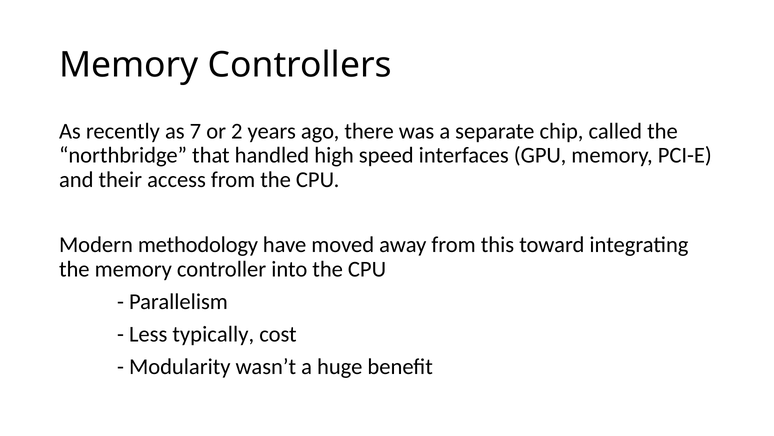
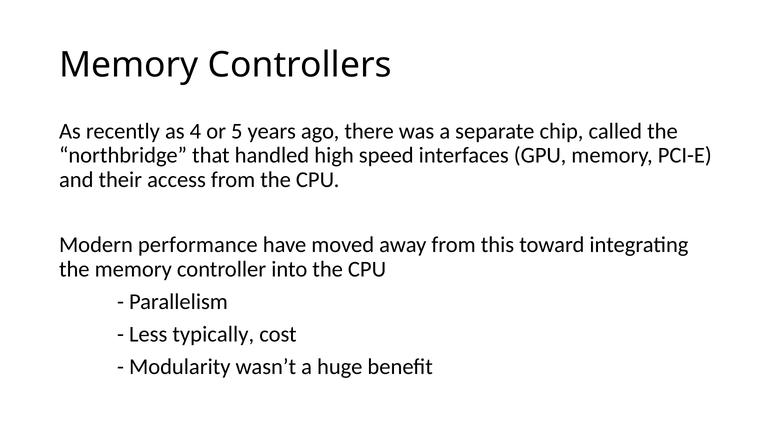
7: 7 -> 4 (195, 131)
2: 2 -> 5 (237, 131)
methodology: methodology -> performance (198, 245)
